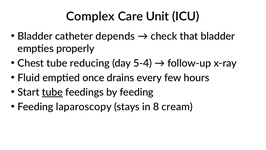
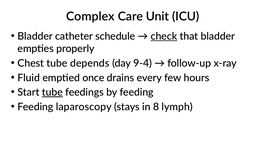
depends: depends -> schedule (115, 36)
check underline: none -> present (164, 36)
reducing: reducing -> depends (90, 63)
5-4: 5-4 -> 9-4 (143, 63)
cream: cream -> lymph (177, 107)
